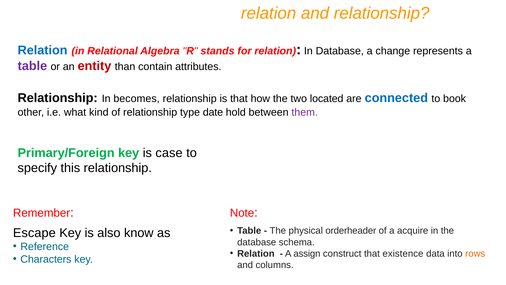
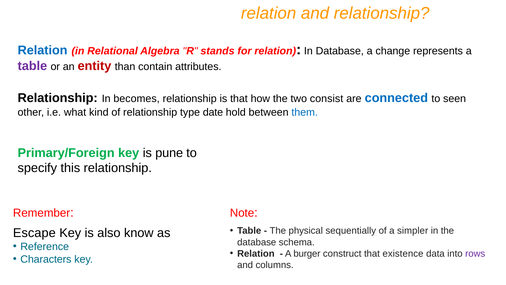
located: located -> consist (327, 99)
book: book -> seen (455, 99)
them colour: purple -> blue (305, 112)
case: case -> pune (169, 153)
orderheader: orderheader -> sequentially (351, 231)
acquire: acquire -> simpler (413, 231)
assign: assign -> burger (307, 253)
rows colour: orange -> purple (475, 253)
